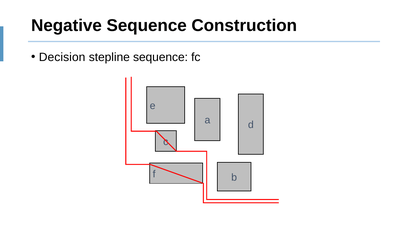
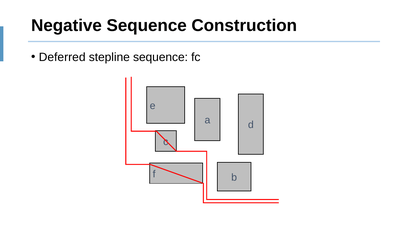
Decision: Decision -> Deferred (62, 57)
